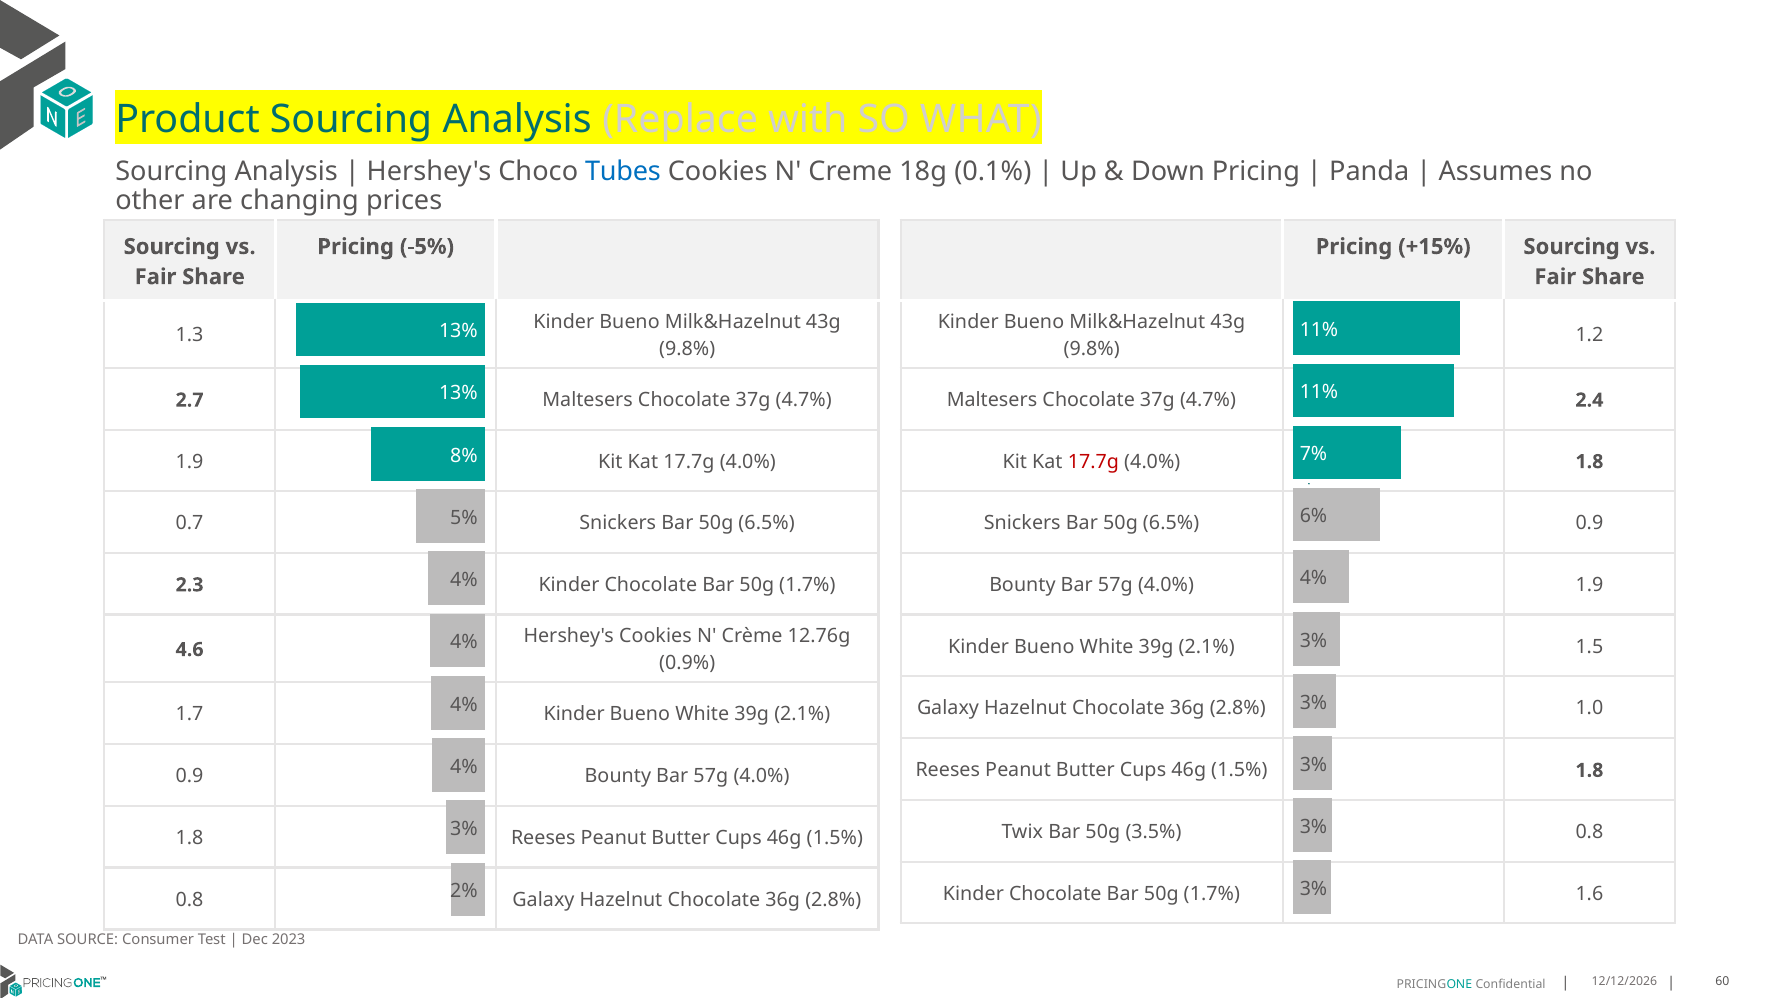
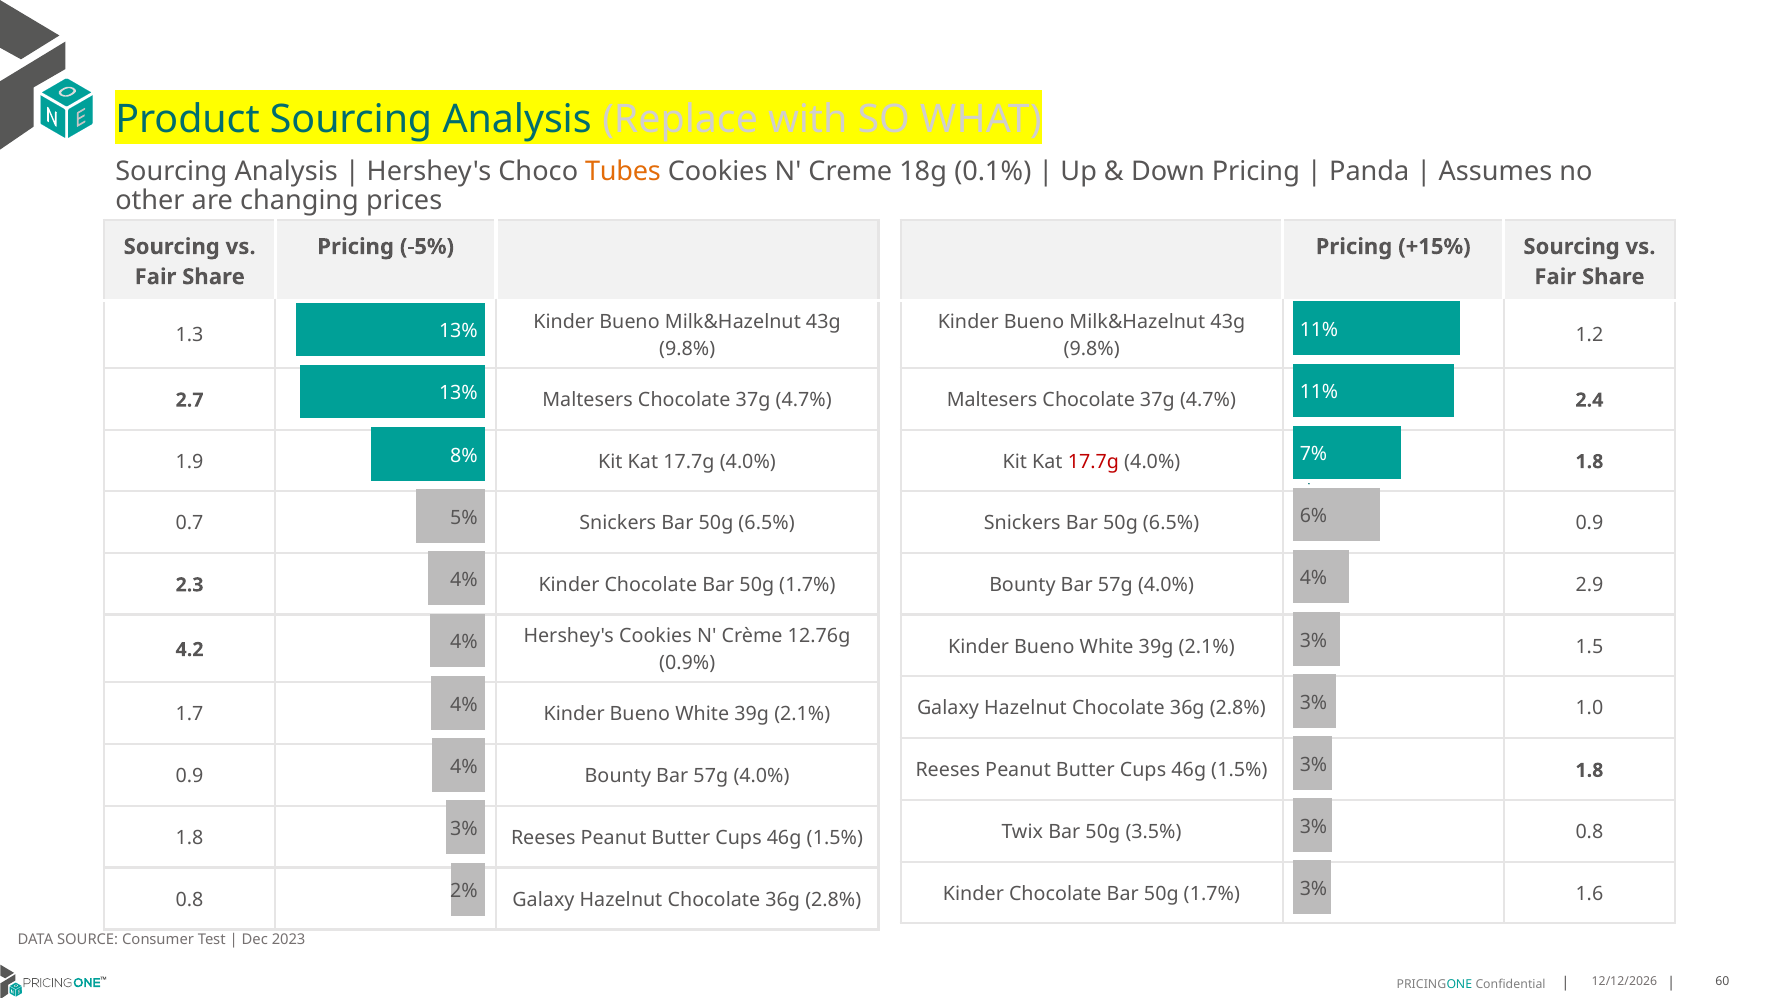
Tubes colour: blue -> orange (623, 172)
4.0% 1.9: 1.9 -> 2.9 (1589, 585)
4.6: 4.6 -> 4.2 (190, 649)
